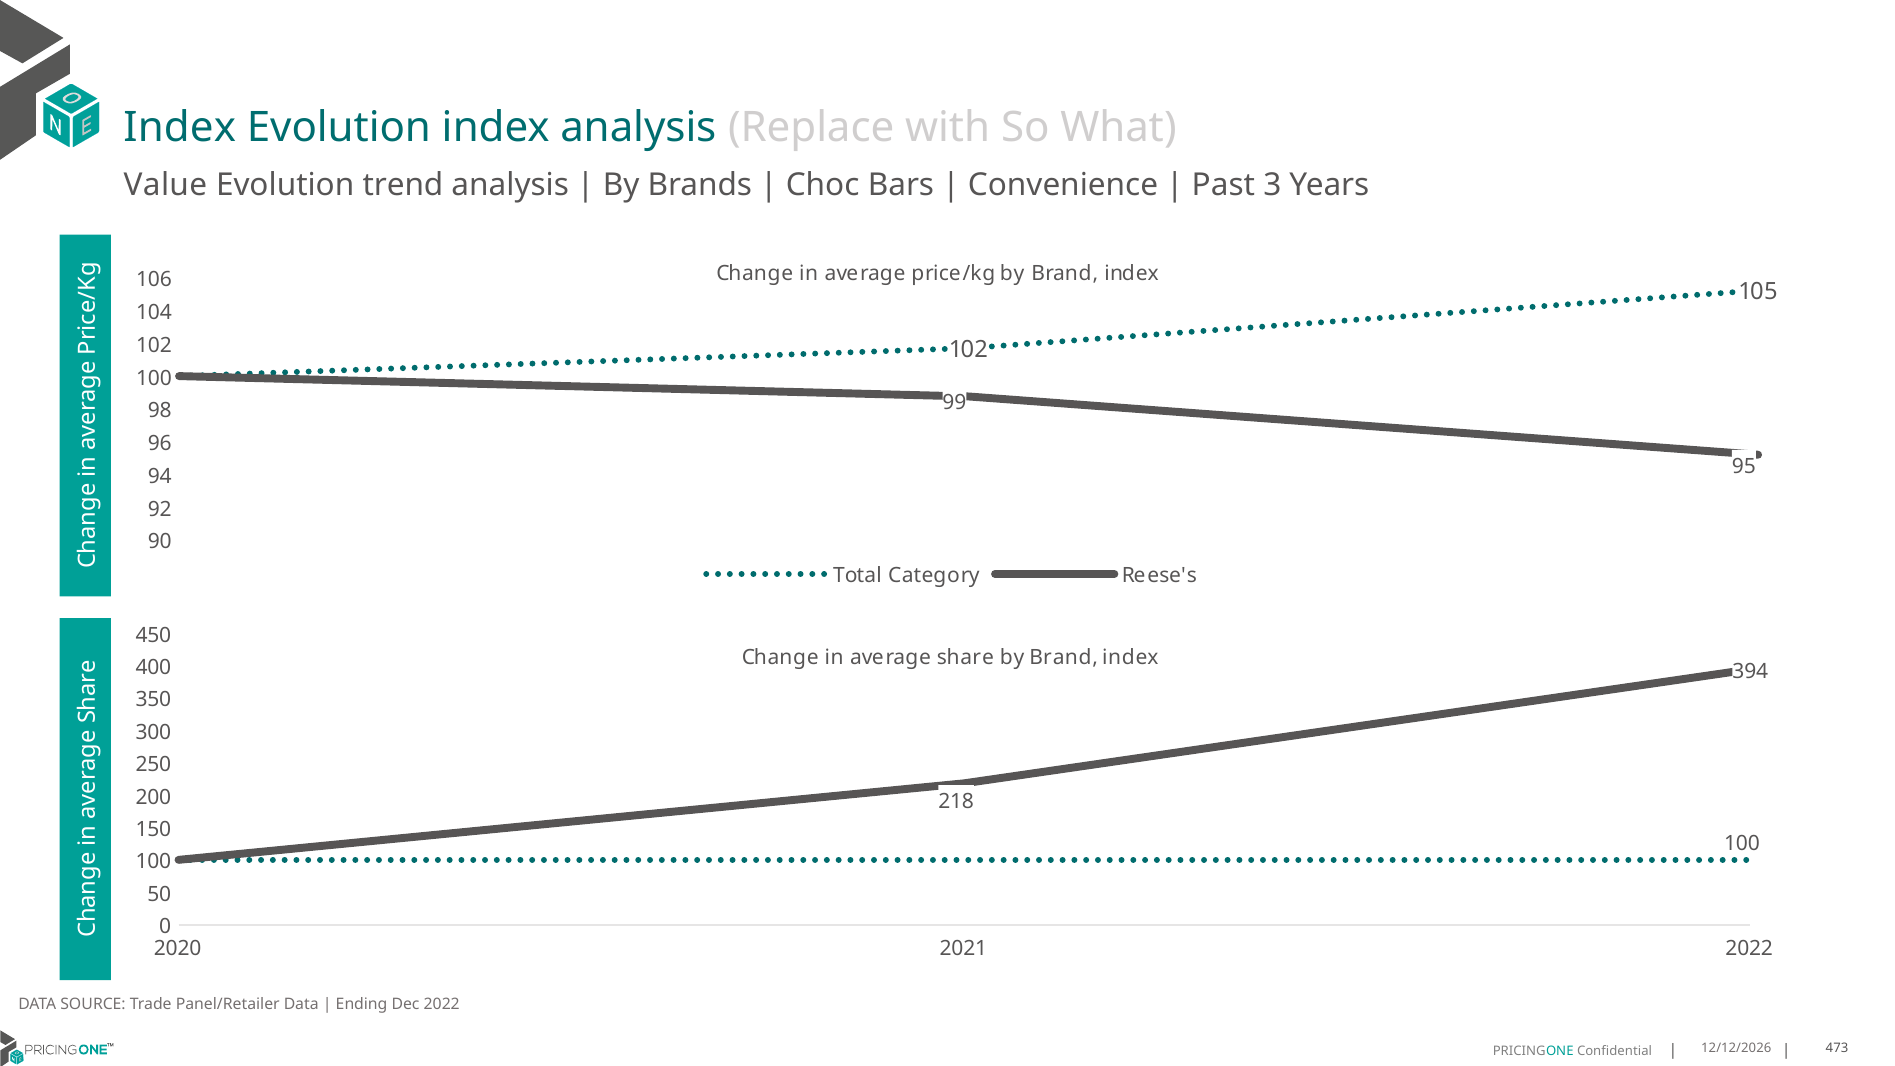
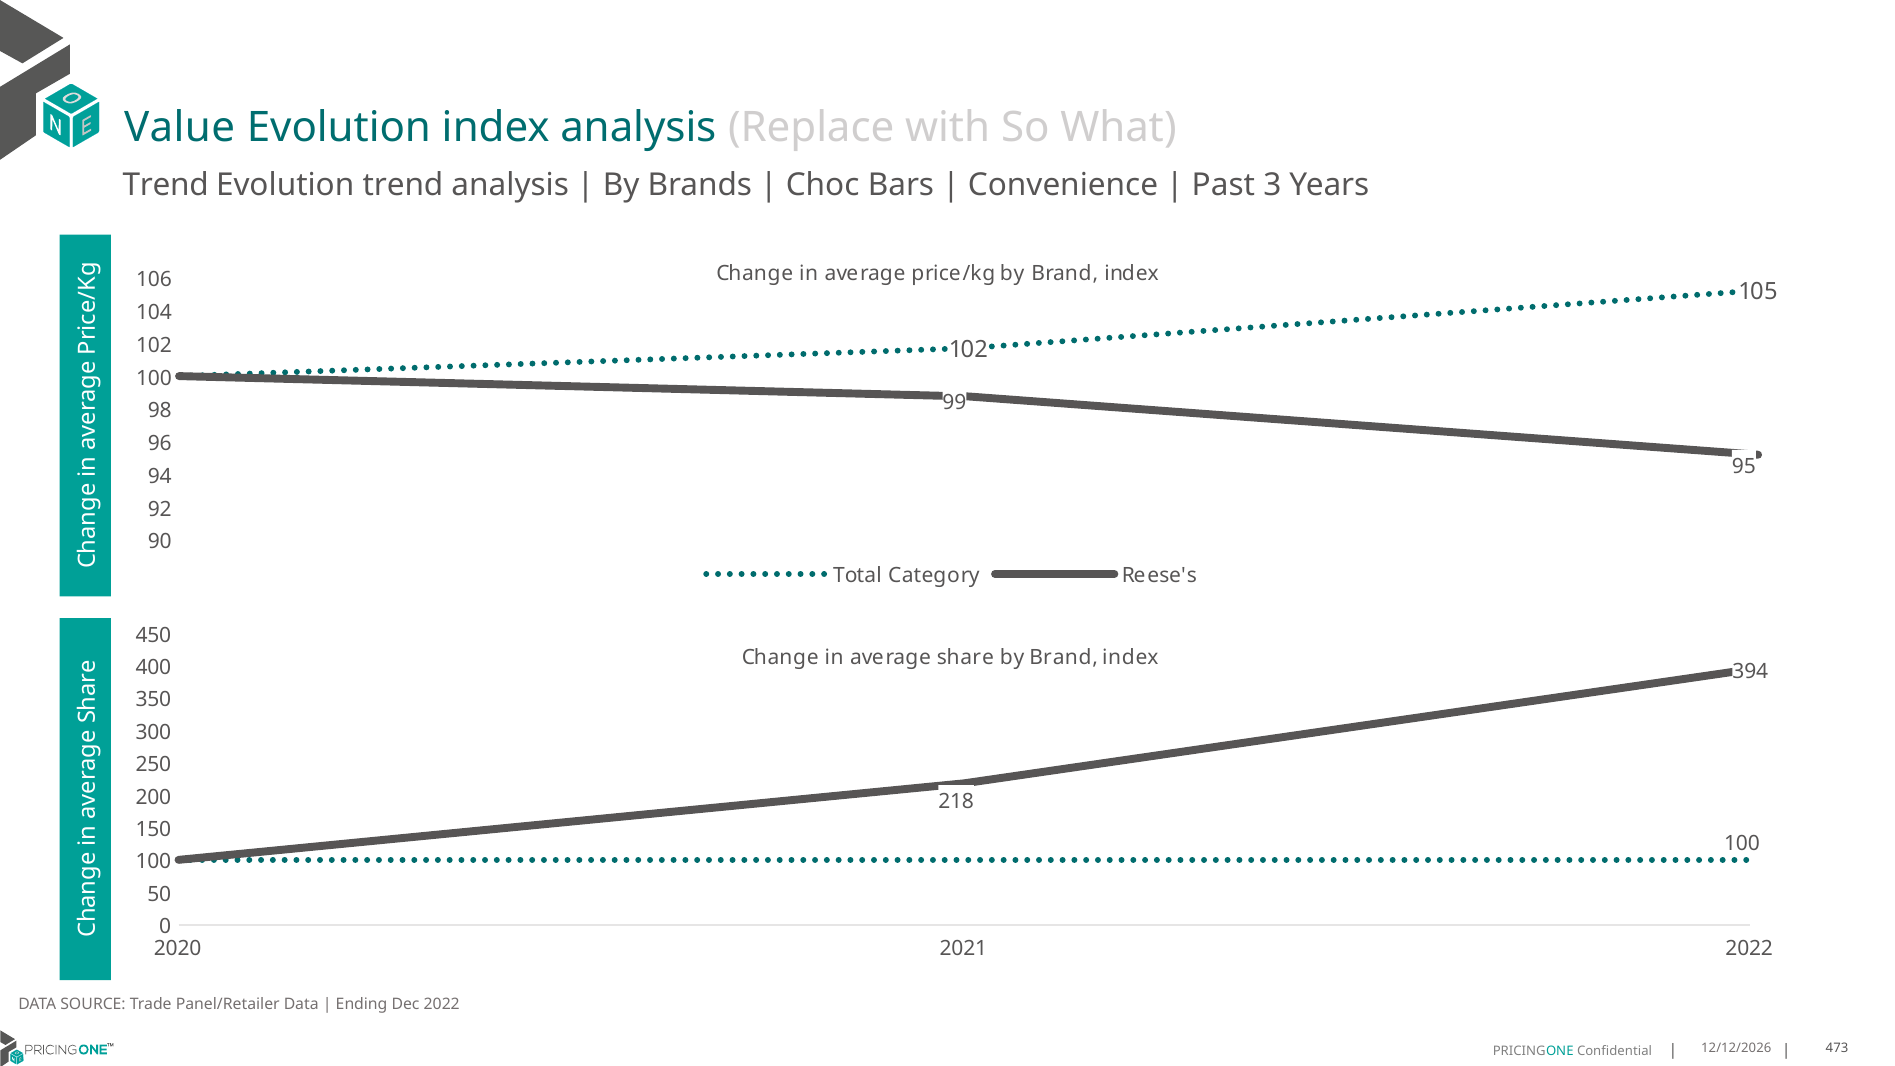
Index: Index -> Value (180, 127)
Value: Value -> Trend (166, 185)
